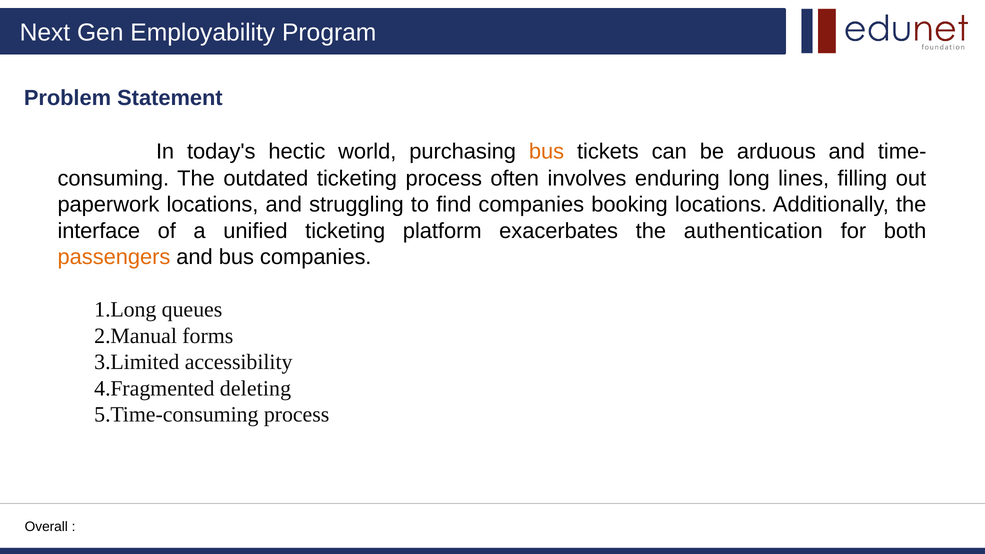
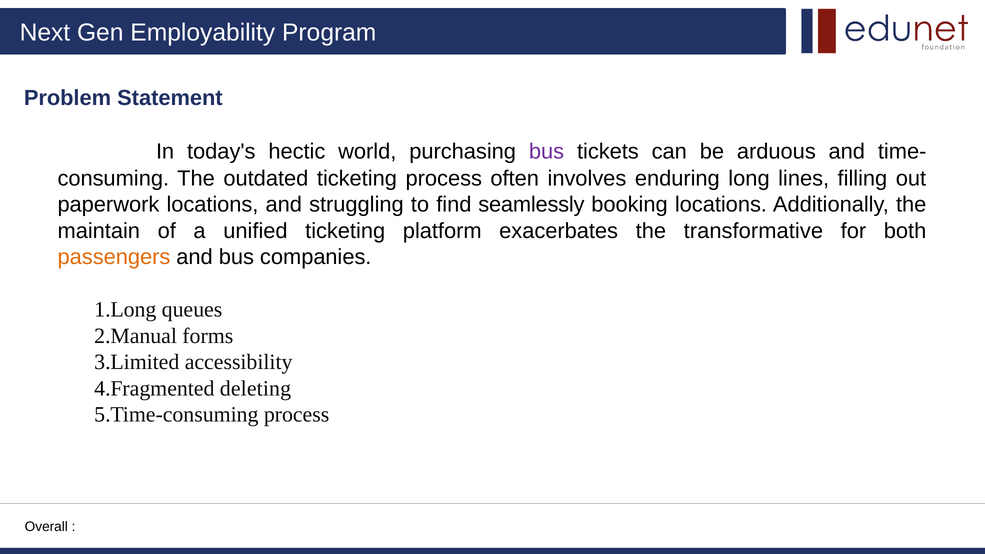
bus colour: orange -> purple (547, 152)
find companies: companies -> seamlessly (531, 205)
interface: interface -> maintain (99, 231)
authentication: authentication -> transformative (753, 231)
